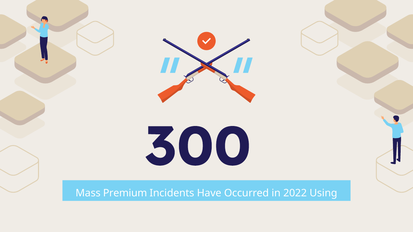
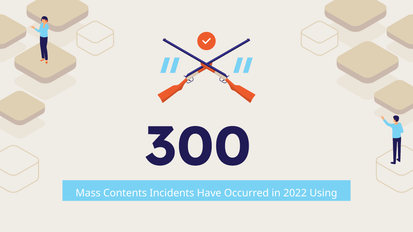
Premium: Premium -> Contents (125, 193)
